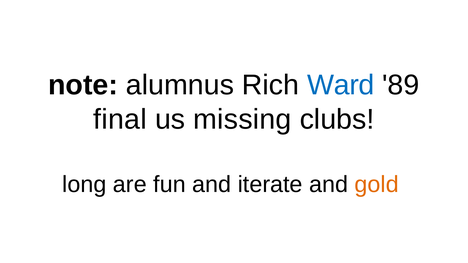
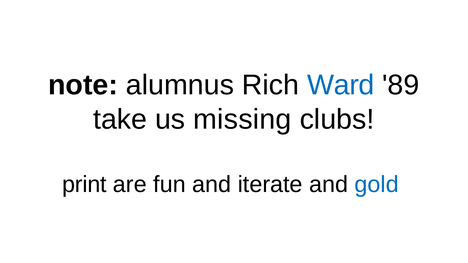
final: final -> take (120, 120)
long: long -> print (84, 185)
gold colour: orange -> blue (377, 185)
